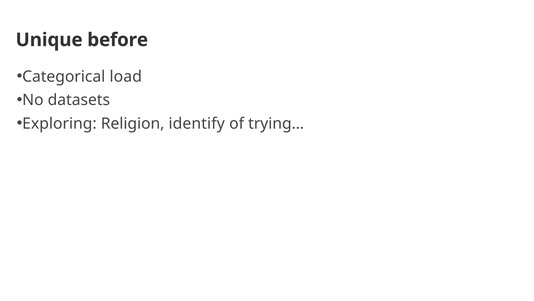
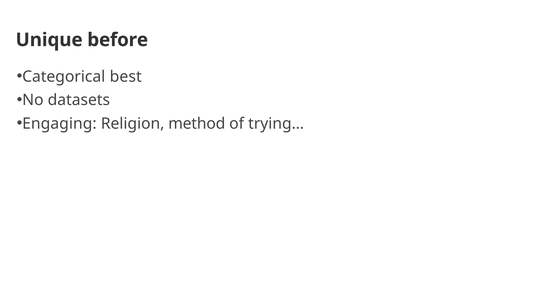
load: load -> best (126, 76)
Exploring: Exploring -> Engaging (59, 123)
identify: identify -> method (197, 123)
